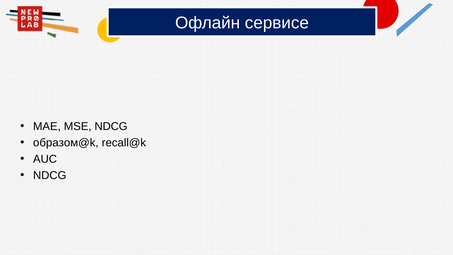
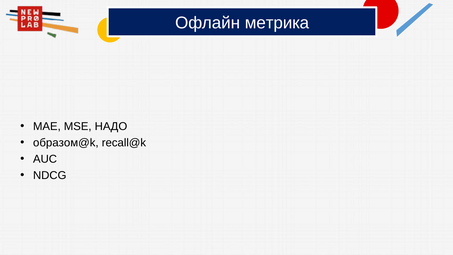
сервисе: сервисе -> метрика (277, 23)
MSE NDCG: NDCG -> НАДО (111, 126)
